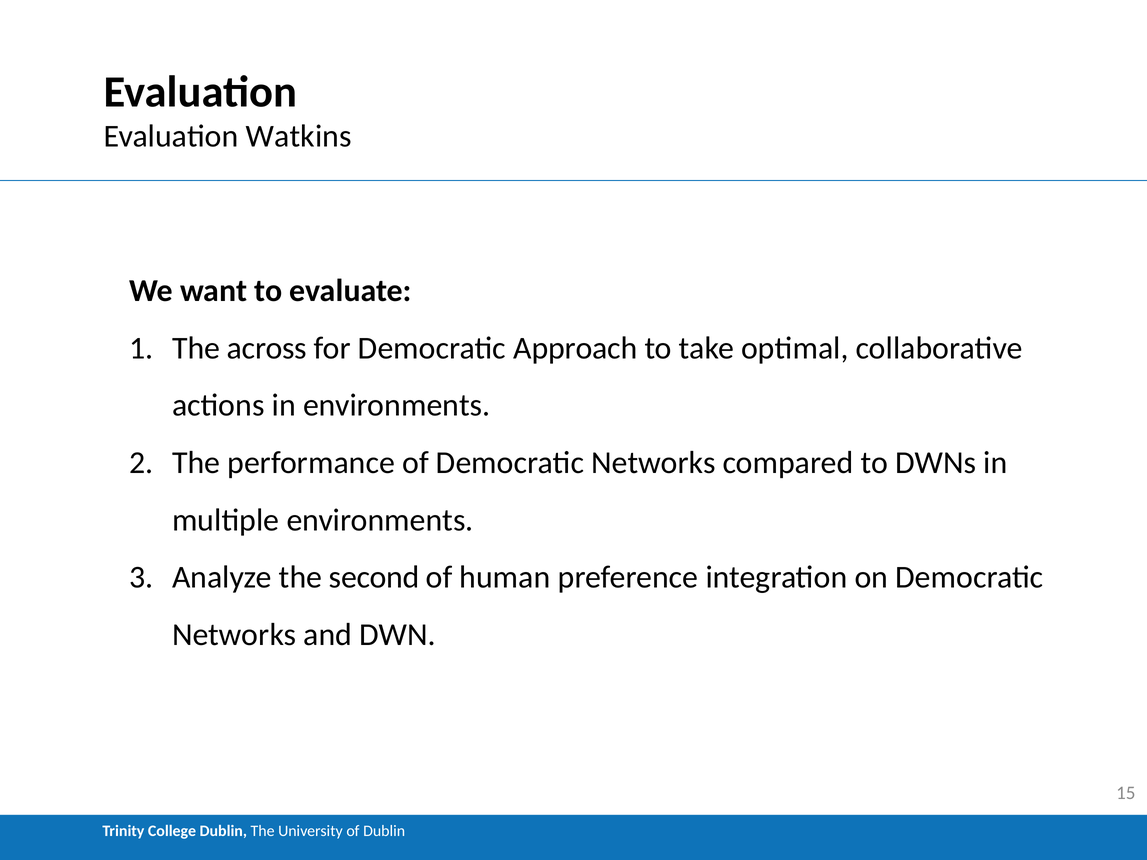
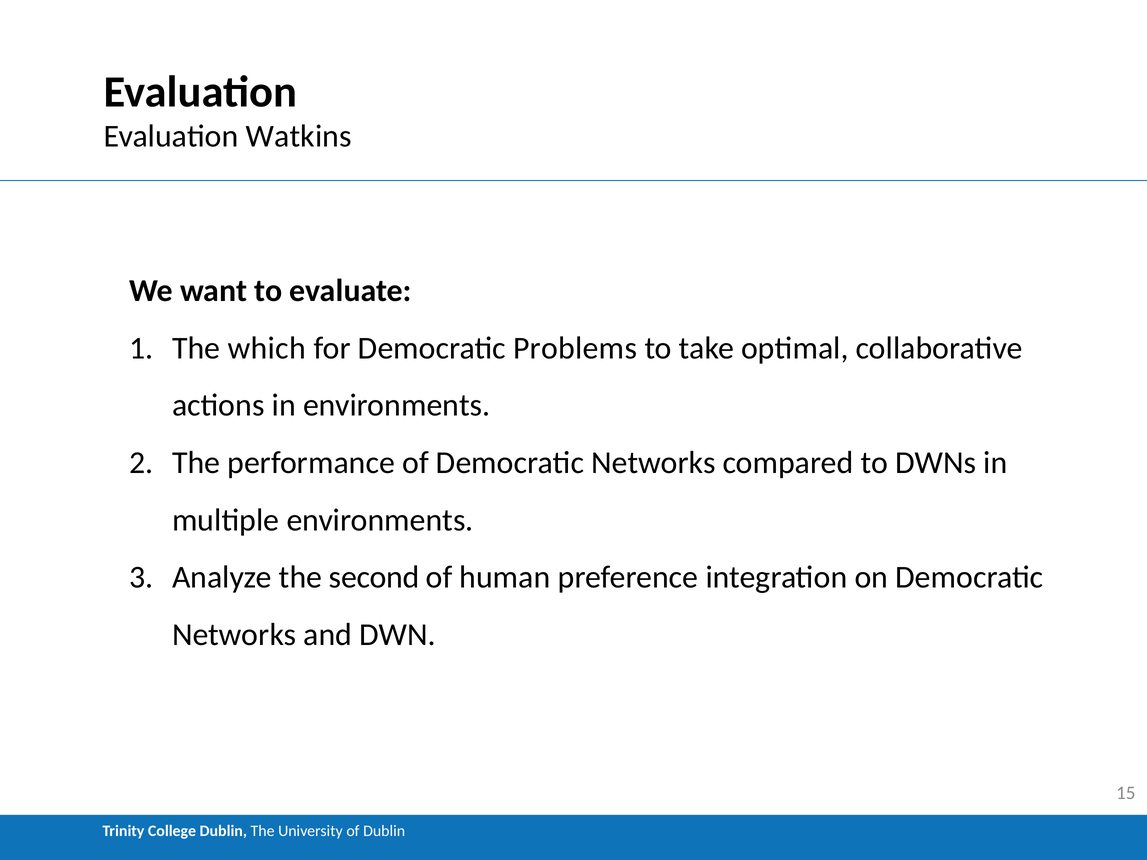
across: across -> which (267, 348)
Approach: Approach -> Problems (575, 348)
